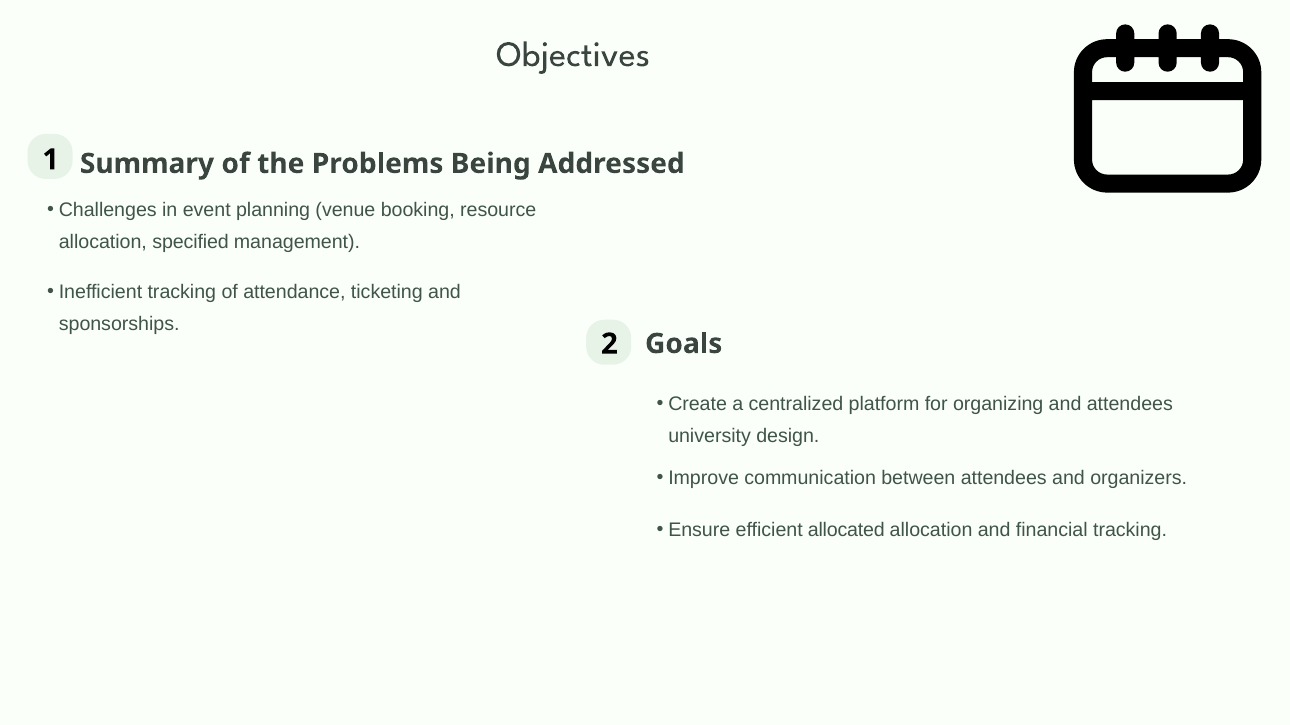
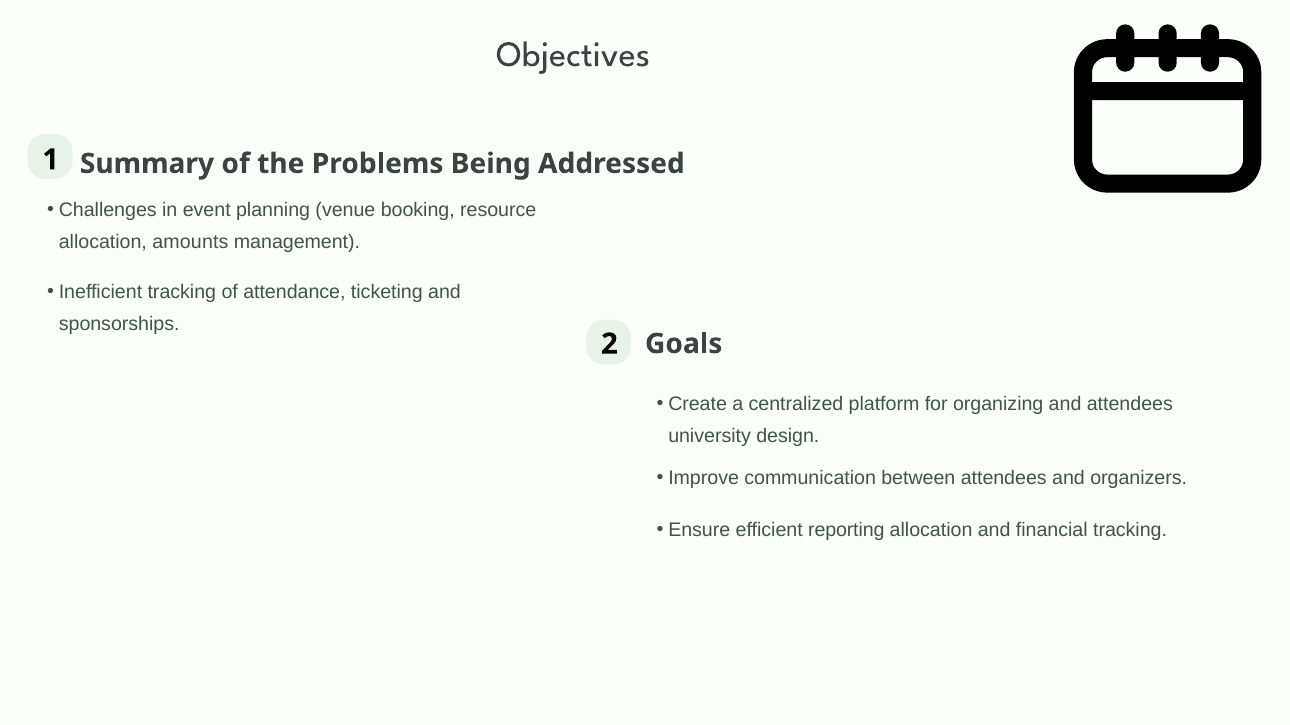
specified: specified -> amounts (190, 242)
allocated: allocated -> reporting (846, 531)
